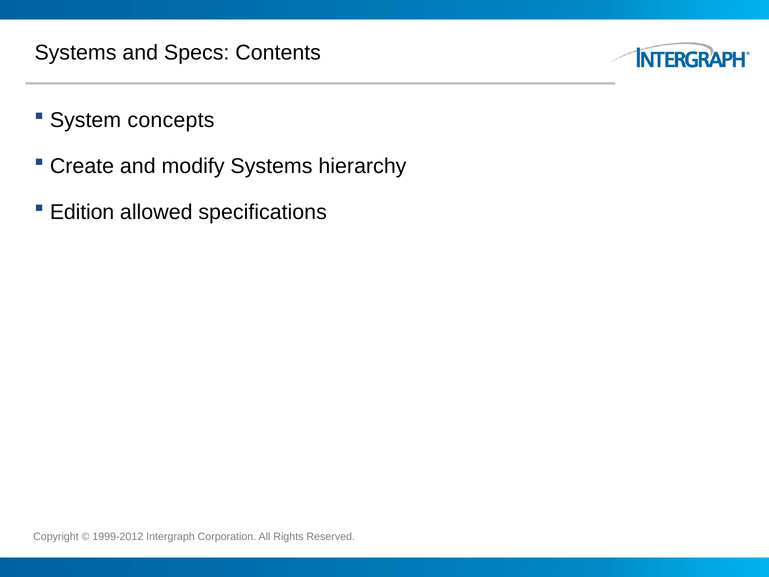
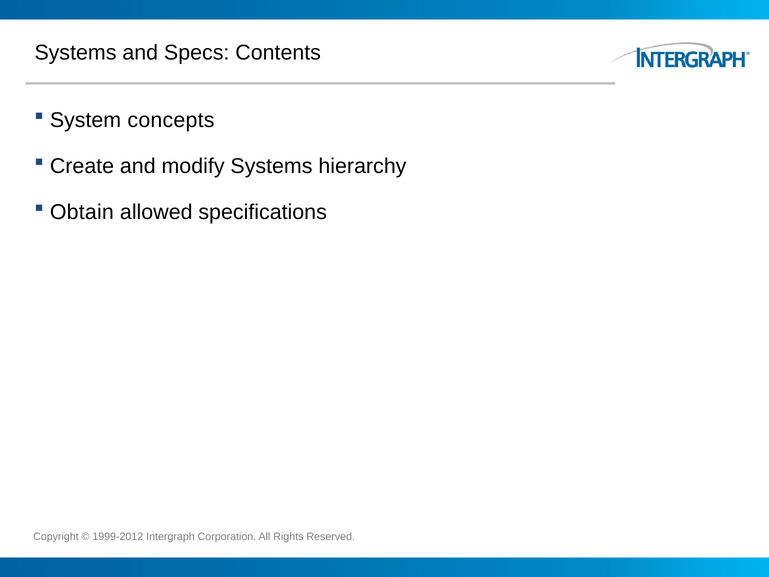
Edition: Edition -> Obtain (82, 212)
